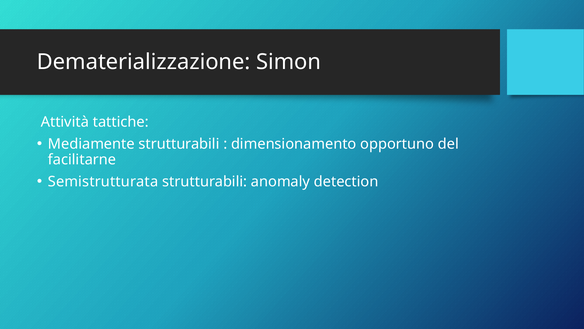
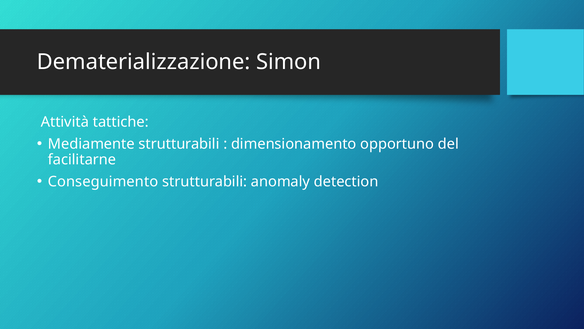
Semistrutturata: Semistrutturata -> Conseguimento (103, 181)
